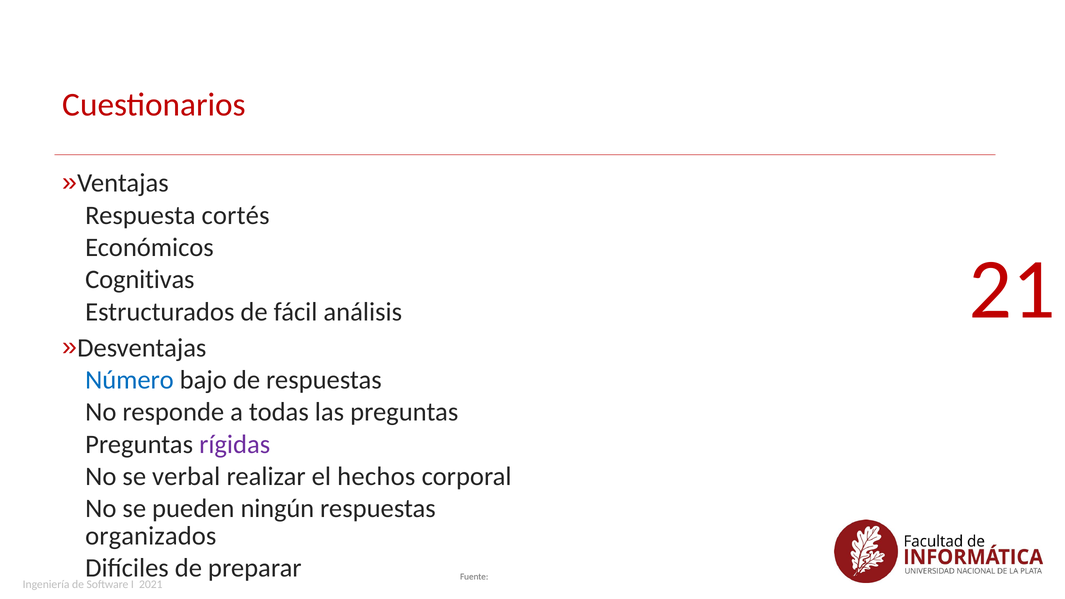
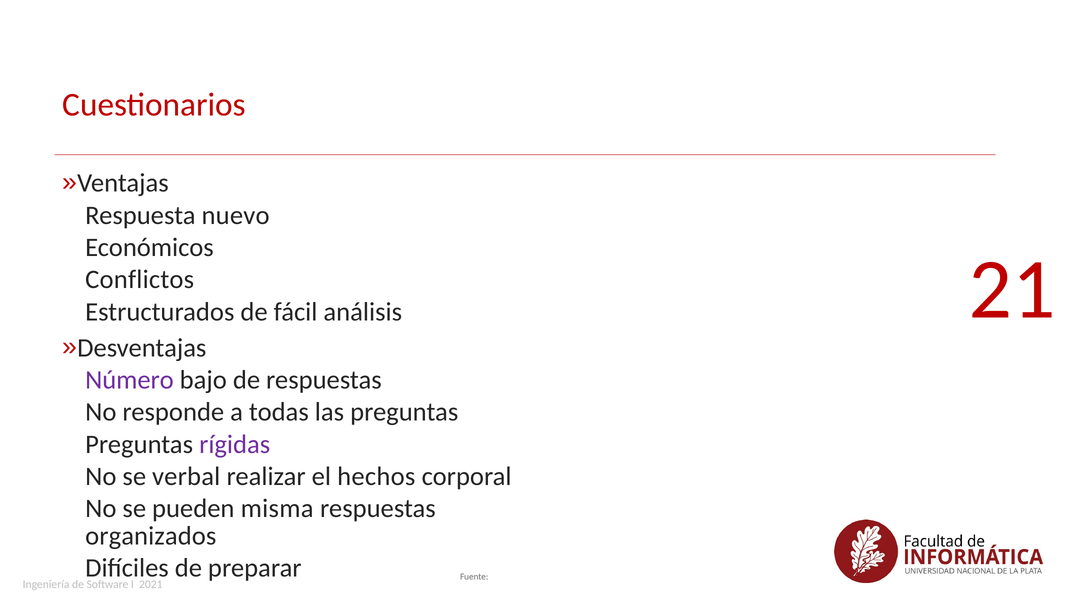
cortés: cortés -> nuevo (236, 215)
Cognitivas: Cognitivas -> Conflictos (140, 280)
Número colour: blue -> purple (129, 380)
ningún: ningún -> misma (277, 509)
